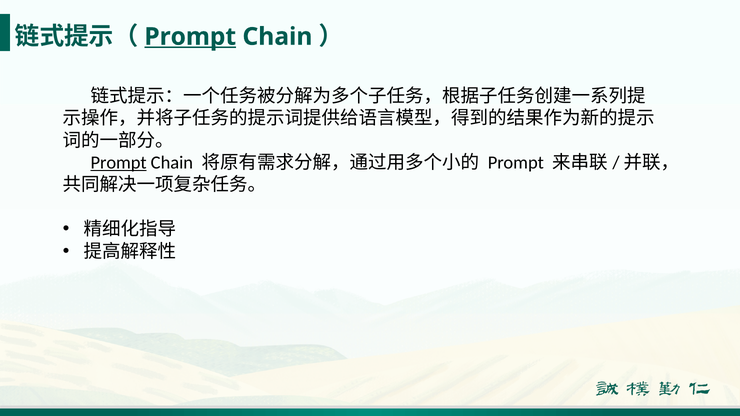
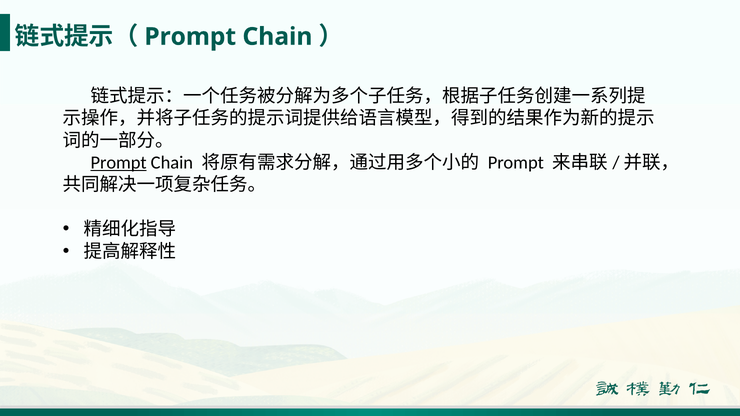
Prompt underline: present -> none (190, 37)
